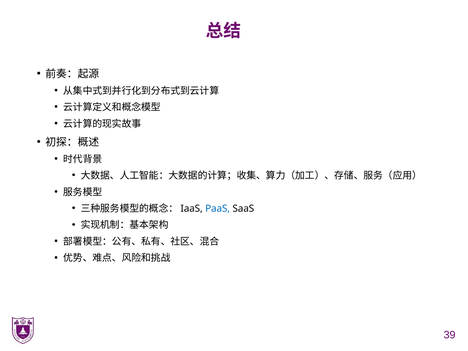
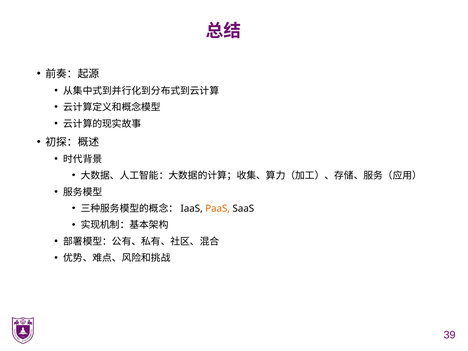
PaaS colour: blue -> orange (218, 209)
